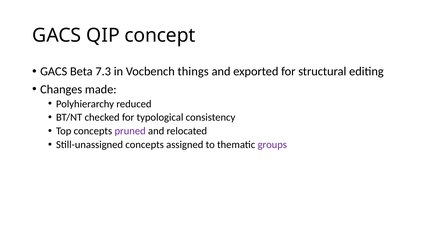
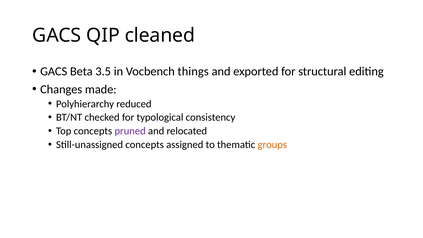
concept: concept -> cleaned (160, 36)
7.3: 7.3 -> 3.5 (103, 72)
groups colour: purple -> orange (272, 145)
